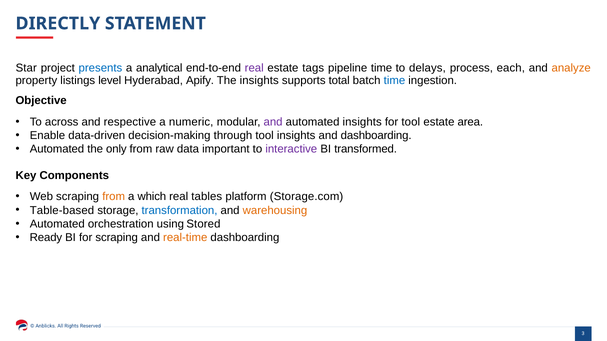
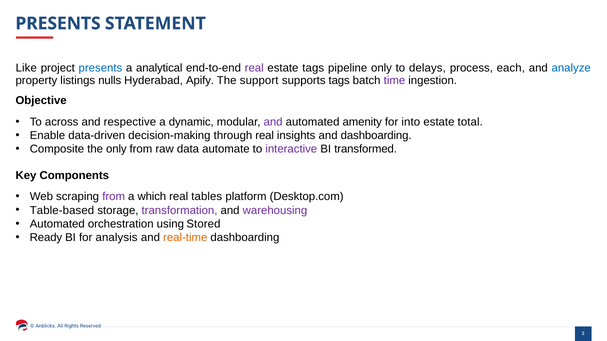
DIRECTLY: DIRECTLY -> PRESENTS (58, 23)
Star: Star -> Like (26, 68)
pipeline time: time -> only (381, 68)
analyze colour: orange -> blue (571, 68)
level: level -> nulls (110, 81)
The insights: insights -> support (259, 81)
supports total: total -> tags (339, 81)
time colour: blue -> purple (394, 81)
numeric: numeric -> dynamic (191, 122)
automated insights: insights -> amenity (362, 122)
for tool: tool -> into (411, 122)
area: area -> total (470, 122)
through tool: tool -> real (265, 136)
Automated: Automated -> Composite (57, 149)
important: important -> automate (226, 149)
from colour: orange -> purple (114, 197)
Storage.com: Storage.com -> Desktop.com (307, 197)
transformation colour: blue -> purple (180, 211)
warehousing colour: orange -> purple (275, 211)
for scraping: scraping -> analysis (117, 238)
